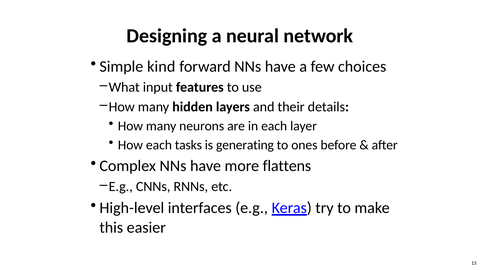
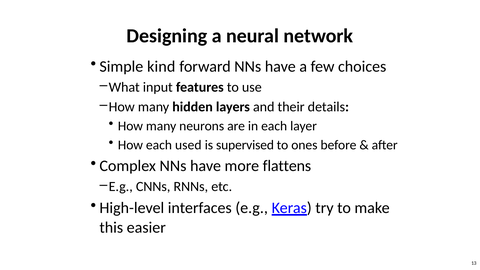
tasks: tasks -> used (188, 145)
generating: generating -> supervised (245, 145)
